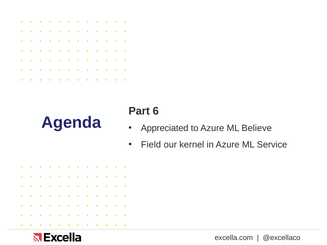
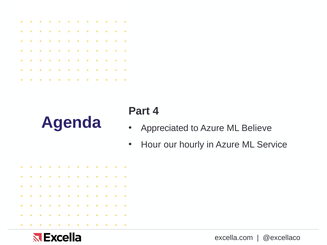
6: 6 -> 4 (156, 111)
Field: Field -> Hour (151, 145)
kernel: kernel -> hourly (192, 145)
